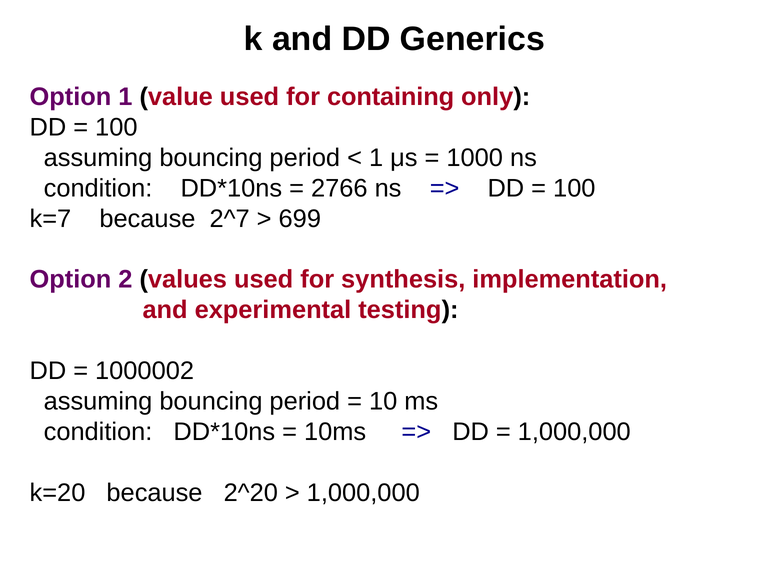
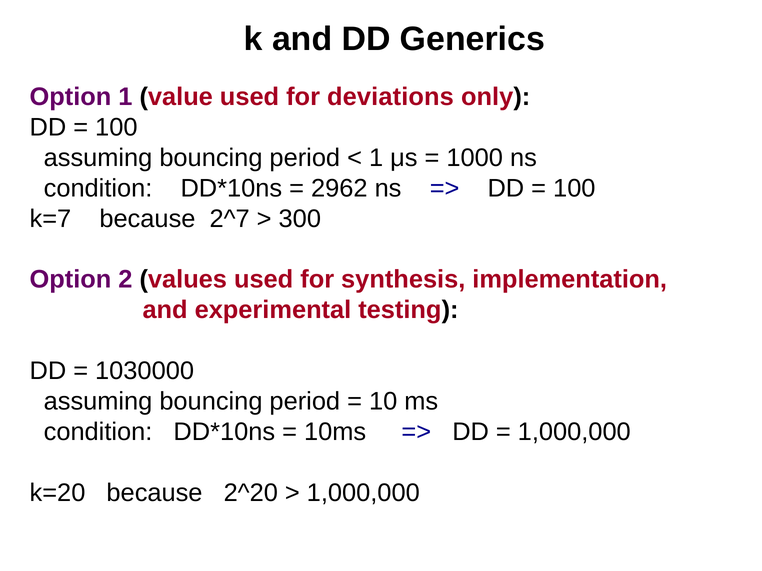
containing: containing -> deviations (390, 97)
2766: 2766 -> 2962 (339, 188)
699: 699 -> 300 (300, 219)
1000002: 1000002 -> 1030000 (145, 371)
